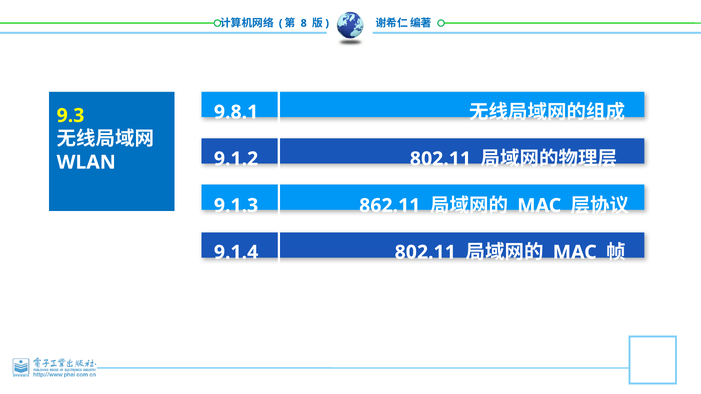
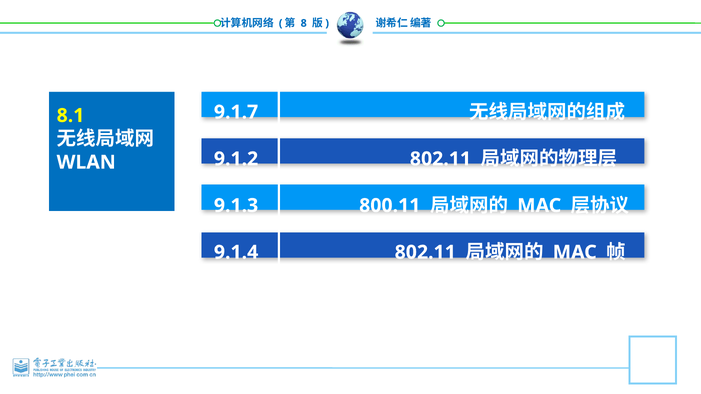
9.8.1: 9.8.1 -> 9.1.7 (236, 112)
9.3: 9.3 -> 8.1 (71, 116)
862.11: 862.11 -> 800.11 (390, 206)
